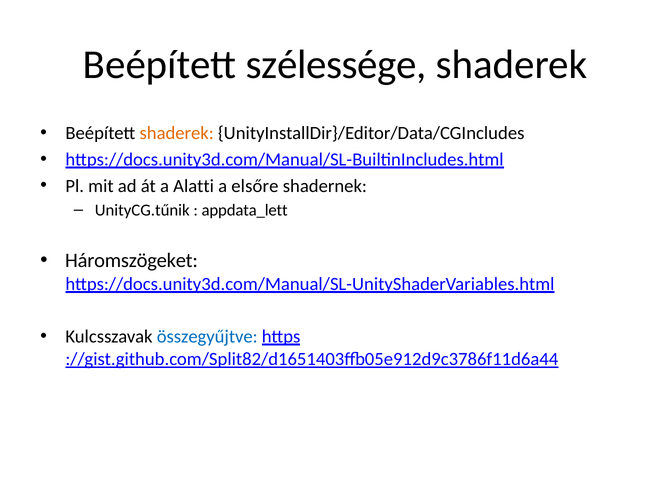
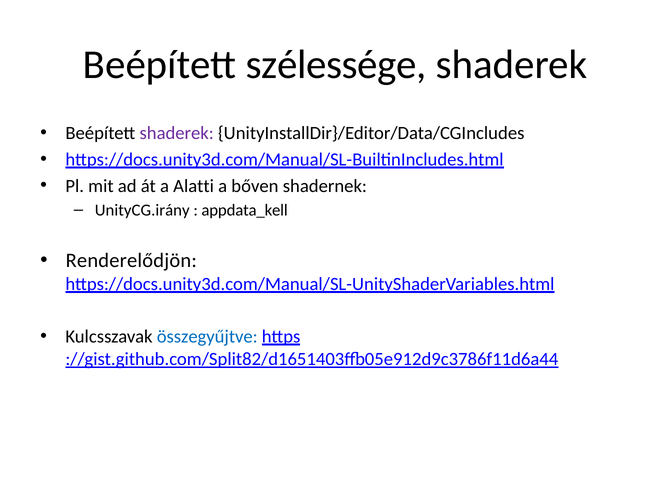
shaderek colour: orange -> purple (177, 133)
elsőre: elsőre -> bőven (255, 186)
UnityCG.tűnik: UnityCG.tűnik -> UnityCG.irány (142, 210)
appdata_lett: appdata_lett -> appdata_kell (245, 210)
Háromszögeket: Háromszögeket -> Renderelődjön (131, 261)
